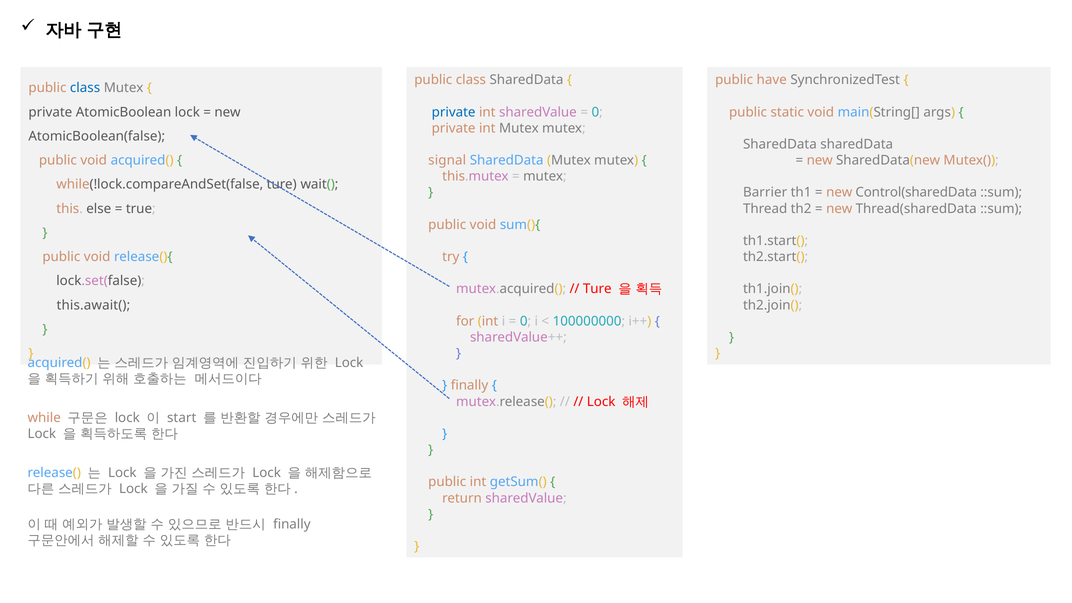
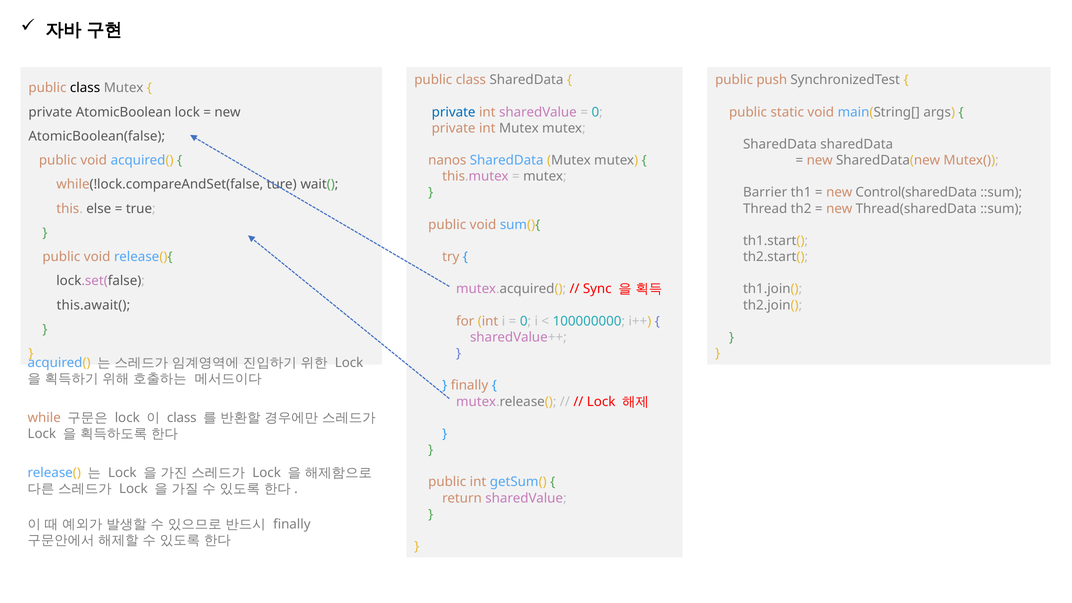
have: have -> push (772, 80)
class colour: blue -> black (85, 88)
signal: signal -> nanos (447, 160)
Ture: Ture -> Sync (597, 289)
start: start -> class (182, 418)
